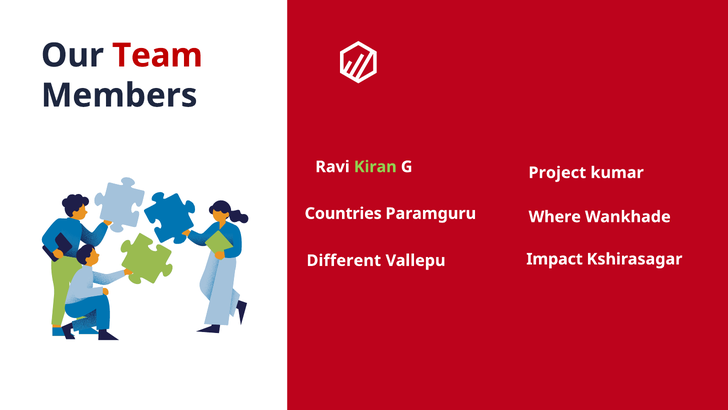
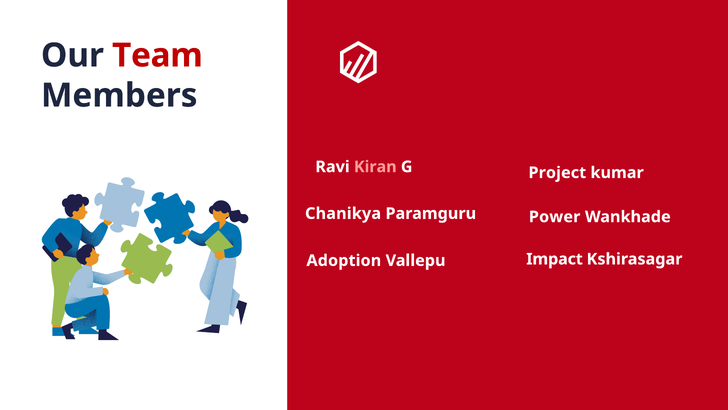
Kiran colour: light green -> pink (375, 167)
Countries: Countries -> Chanikya (343, 213)
Where: Where -> Power (555, 217)
Different: Different -> Adoption (344, 260)
